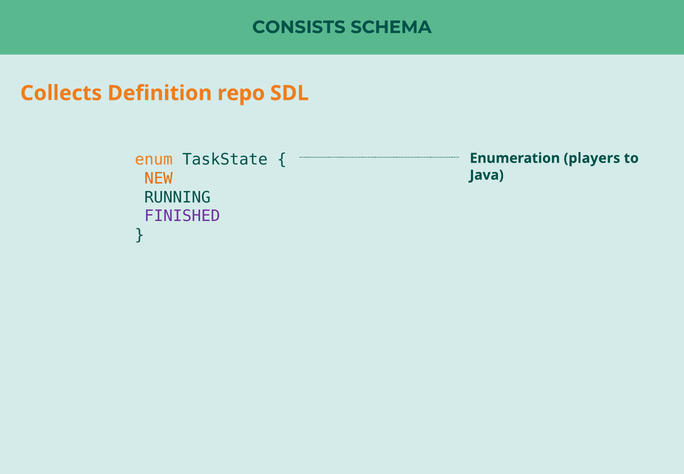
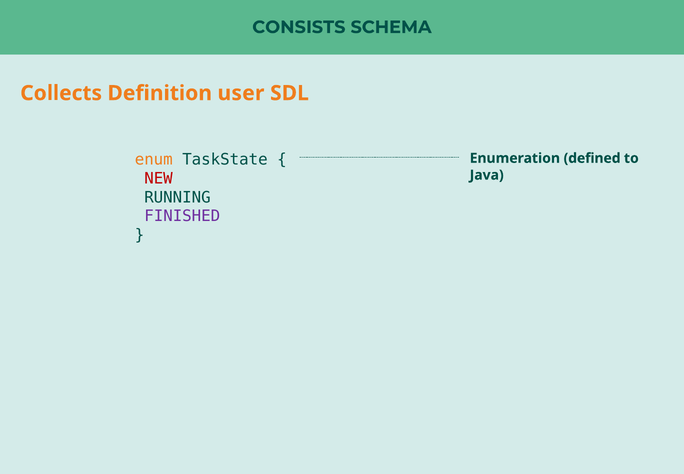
repo: repo -> user (241, 93)
players: players -> defined (592, 158)
NEW colour: orange -> red (159, 178)
